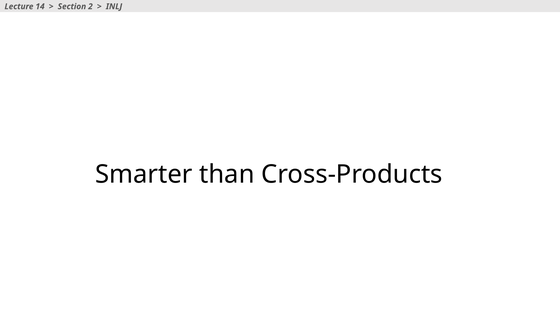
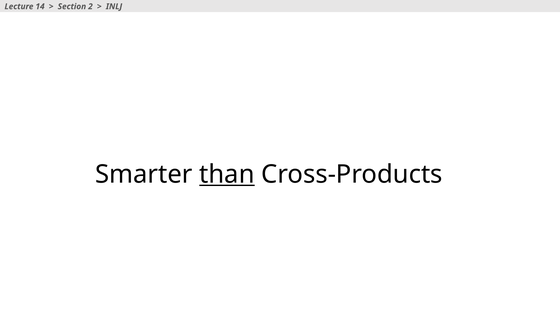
than underline: none -> present (227, 174)
